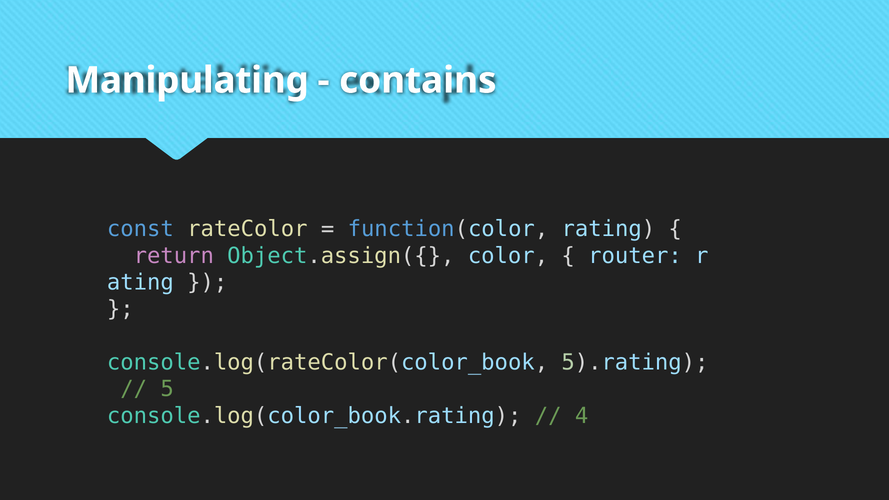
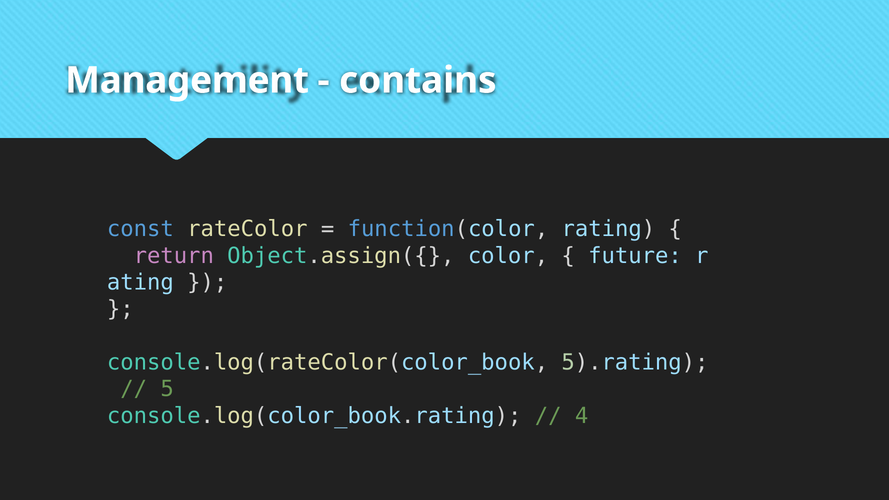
Manipulating: Manipulating -> Management (187, 80)
router: router -> future (635, 256)
